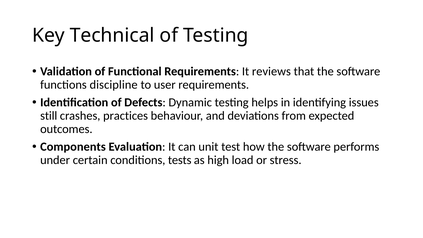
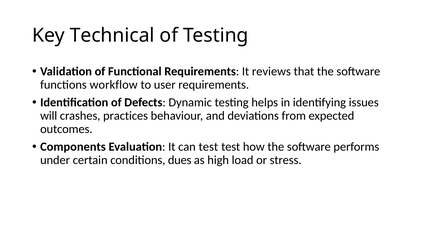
discipline: discipline -> workflow (114, 85)
still: still -> will (49, 116)
can unit: unit -> test (208, 147)
tests: tests -> dues (180, 160)
